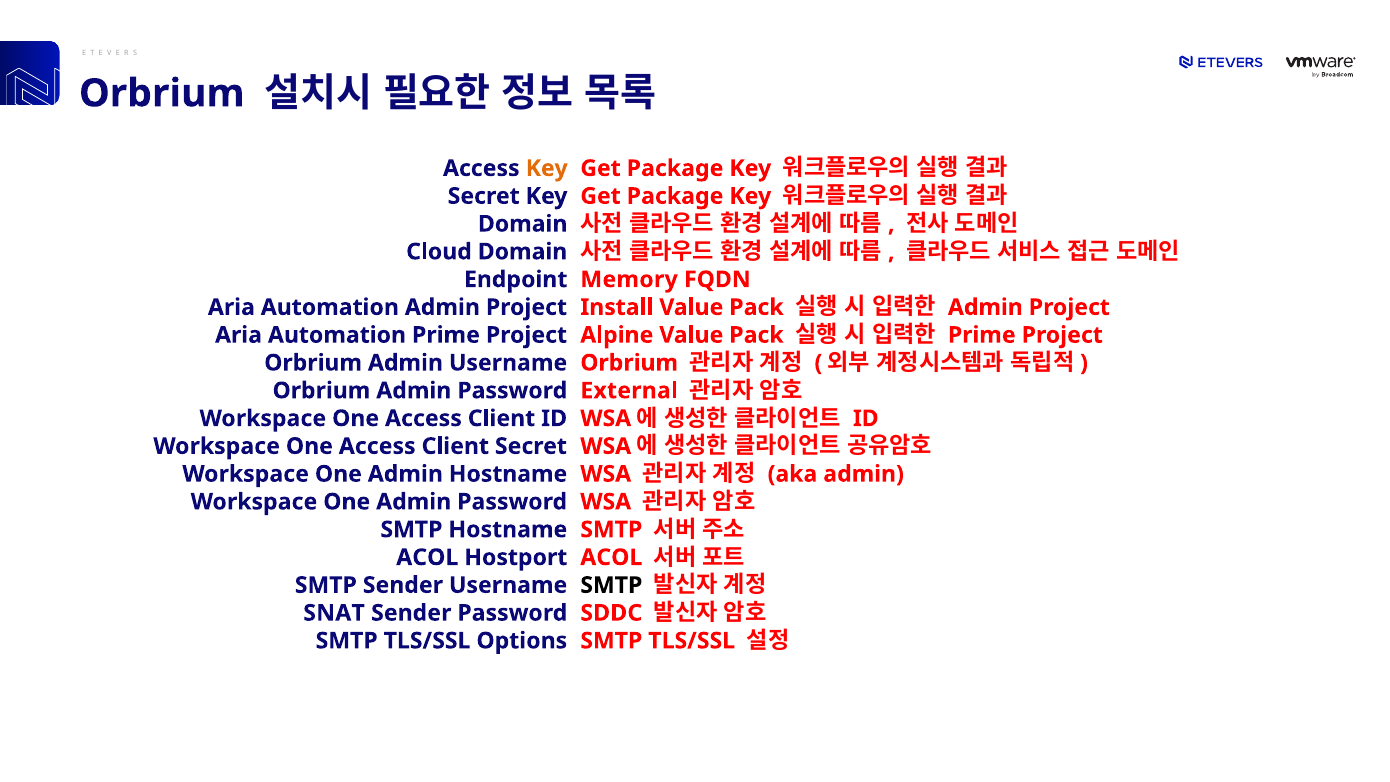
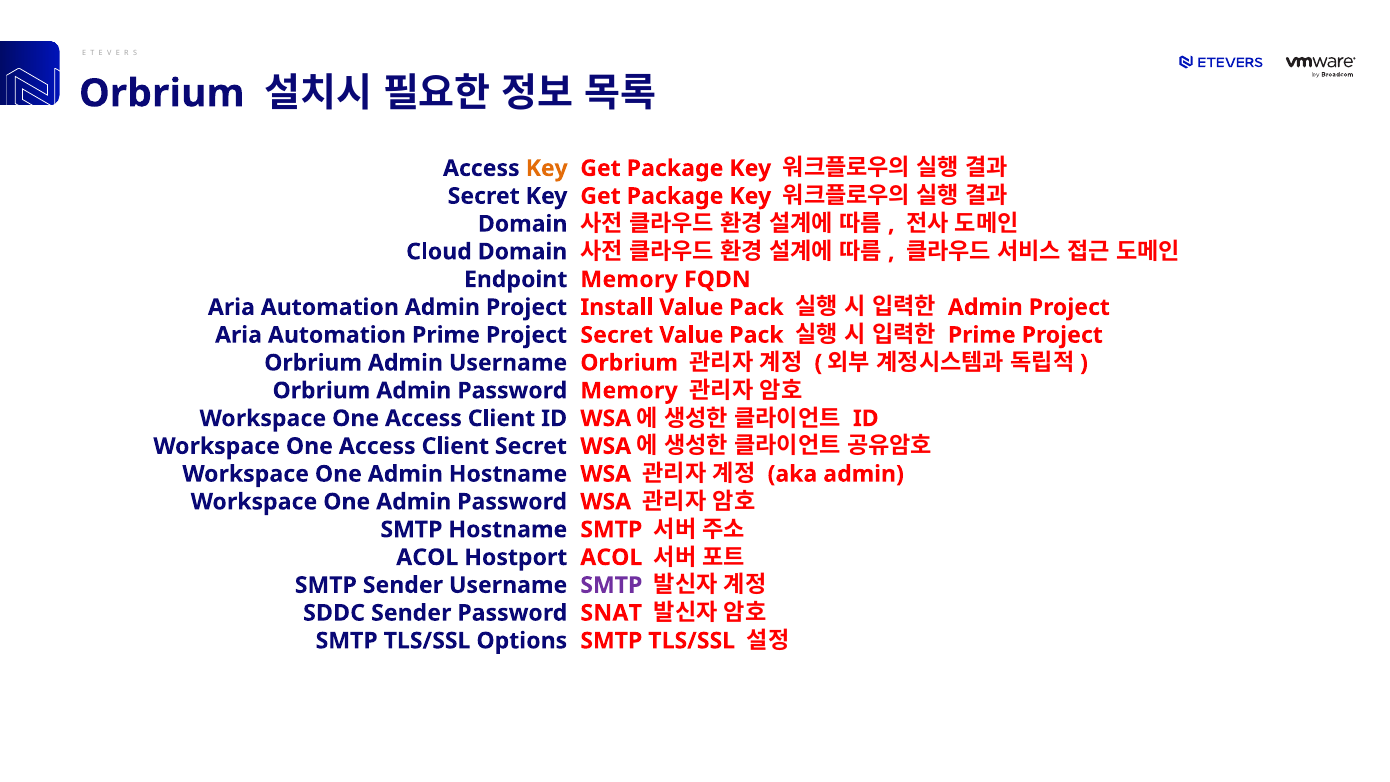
Alpine: Alpine -> Secret (617, 335)
External: External -> Memory (629, 391)
SMTP colour: black -> purple (611, 585)
SNAT: SNAT -> SDDC (334, 613)
SDDC: SDDC -> SNAT (611, 613)
